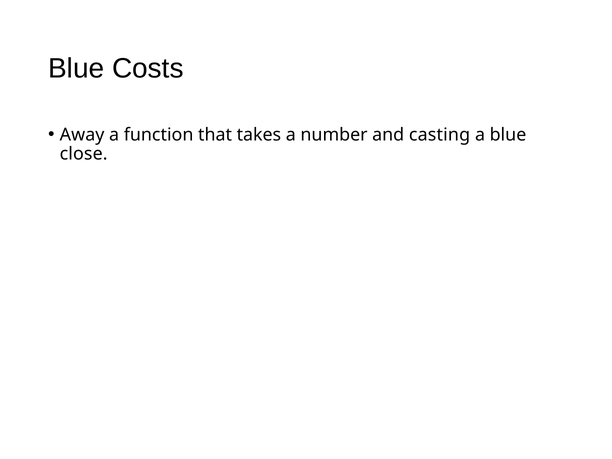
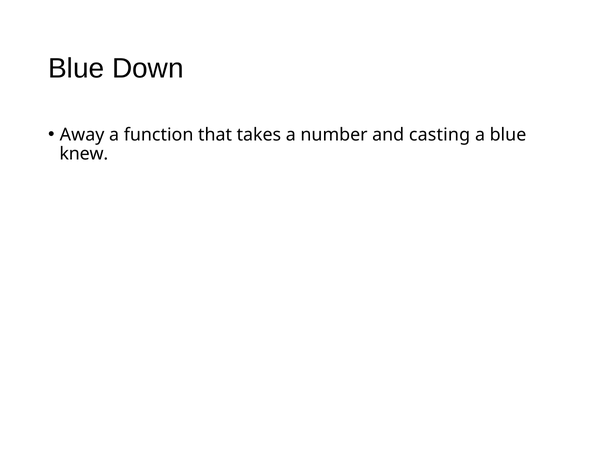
Costs: Costs -> Down (148, 69)
close: close -> knew (84, 154)
